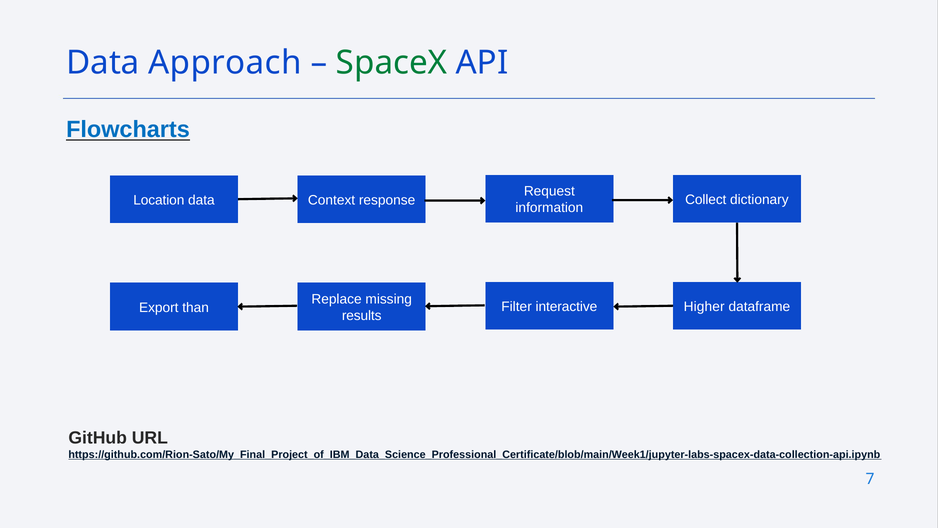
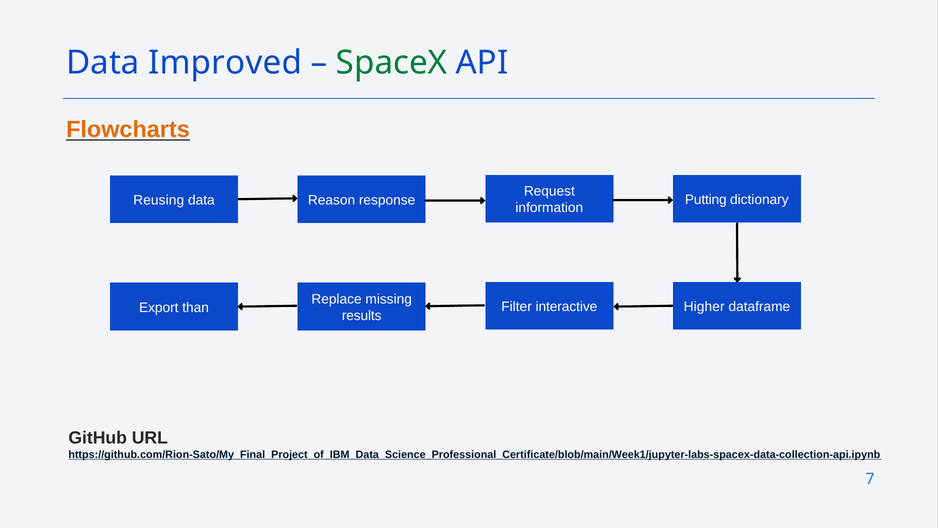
Approach: Approach -> Improved (225, 63)
Flowcharts colour: blue -> orange (128, 130)
Collect: Collect -> Putting (706, 200)
Location: Location -> Reusing (159, 200)
Context: Context -> Reason (332, 200)
